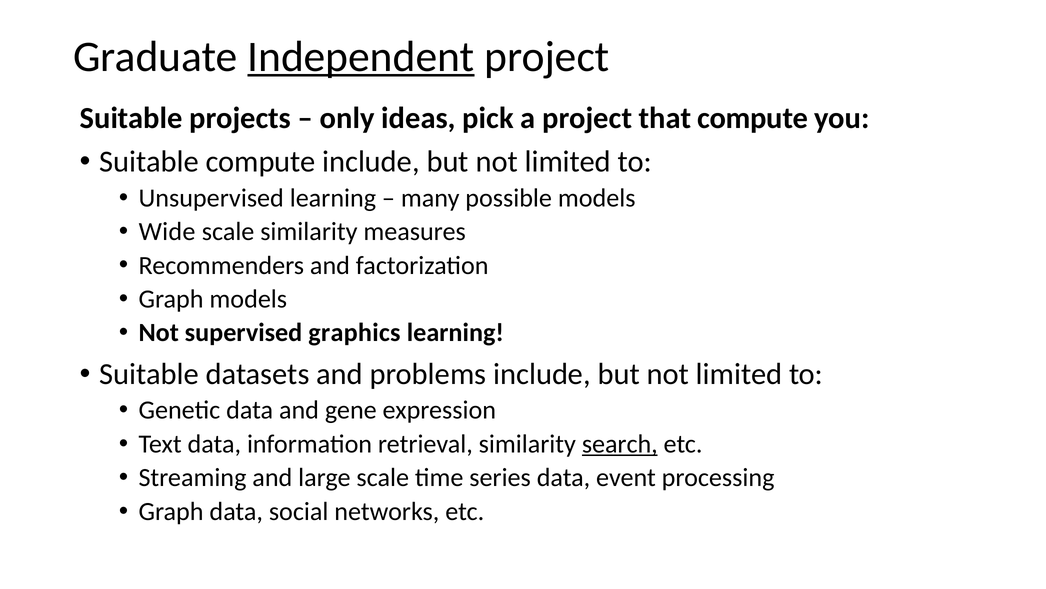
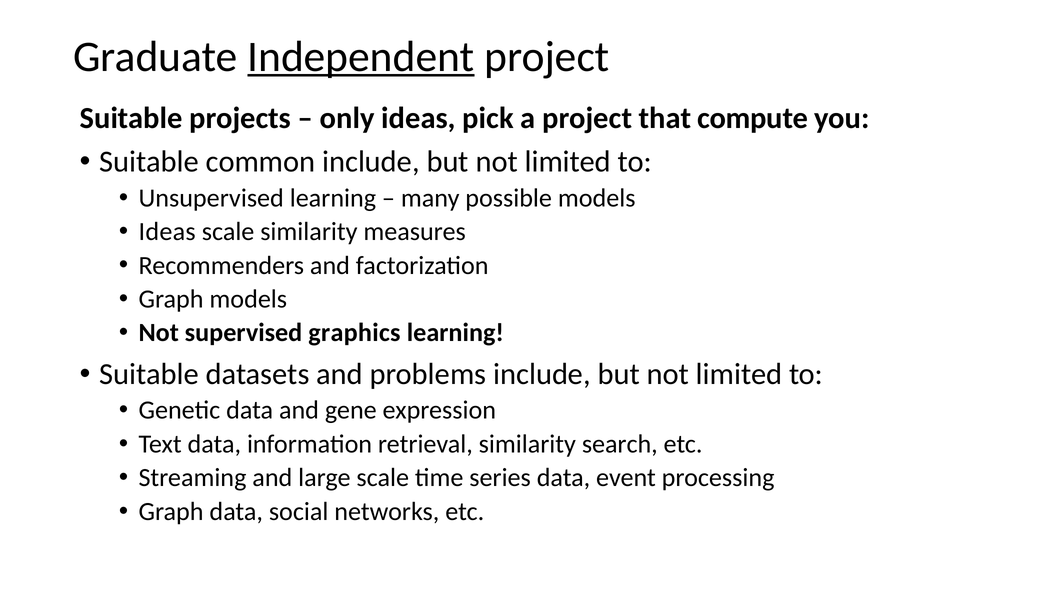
Suitable compute: compute -> common (261, 162)
Wide: Wide -> Ideas (167, 231)
search underline: present -> none (620, 444)
